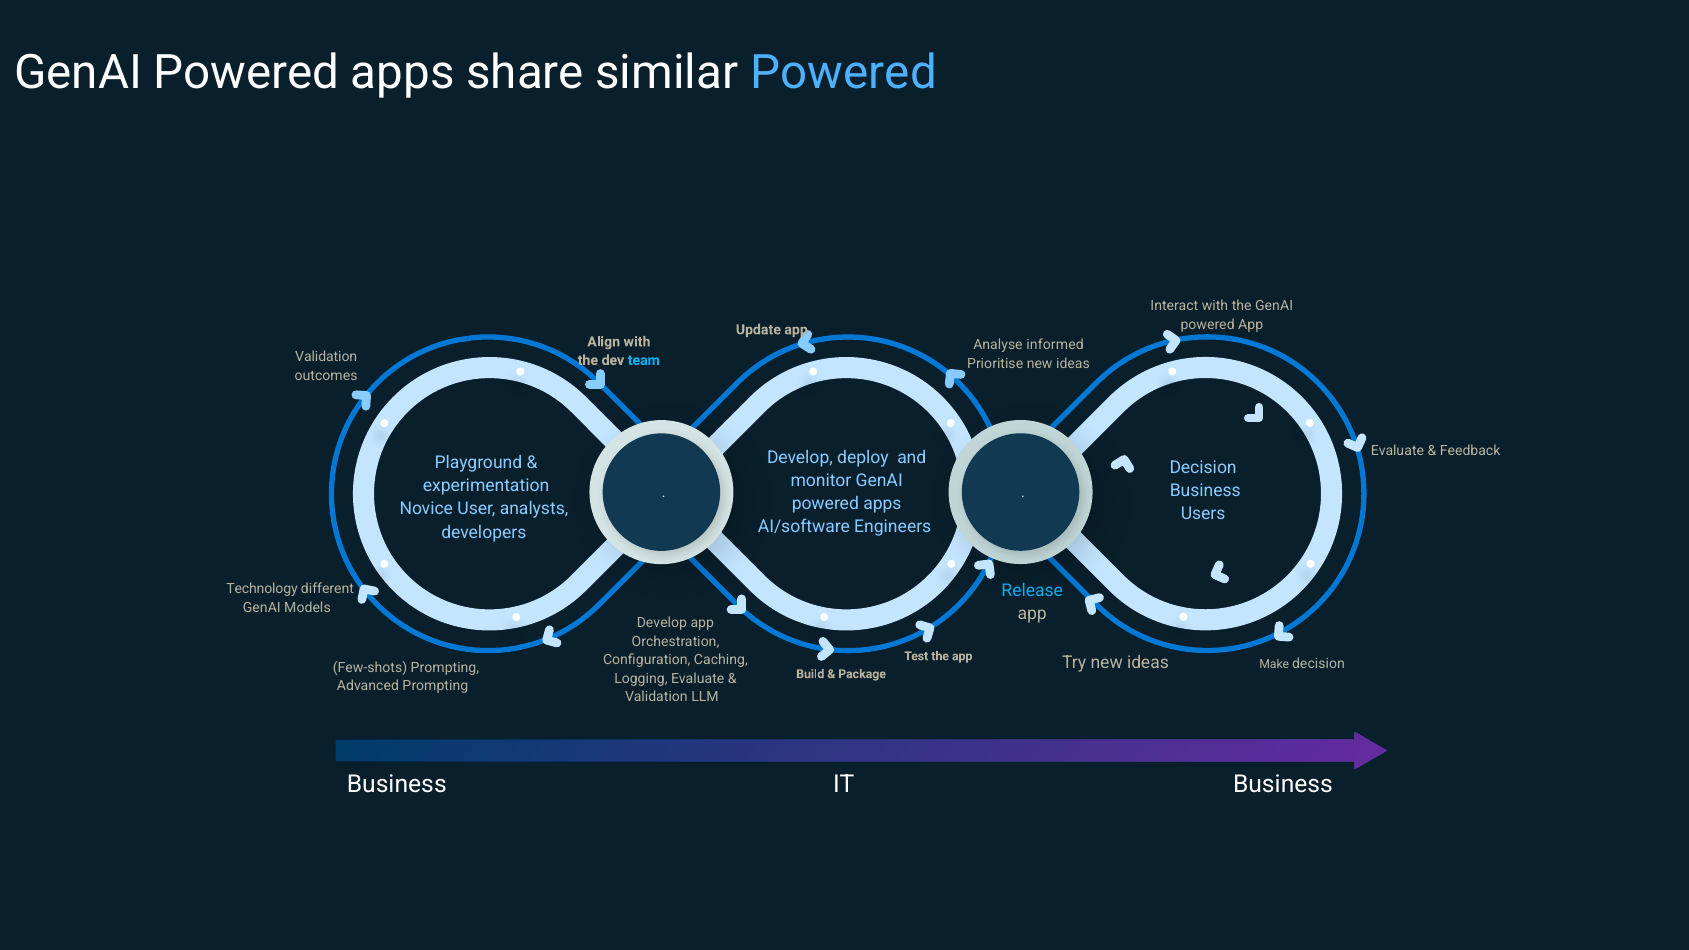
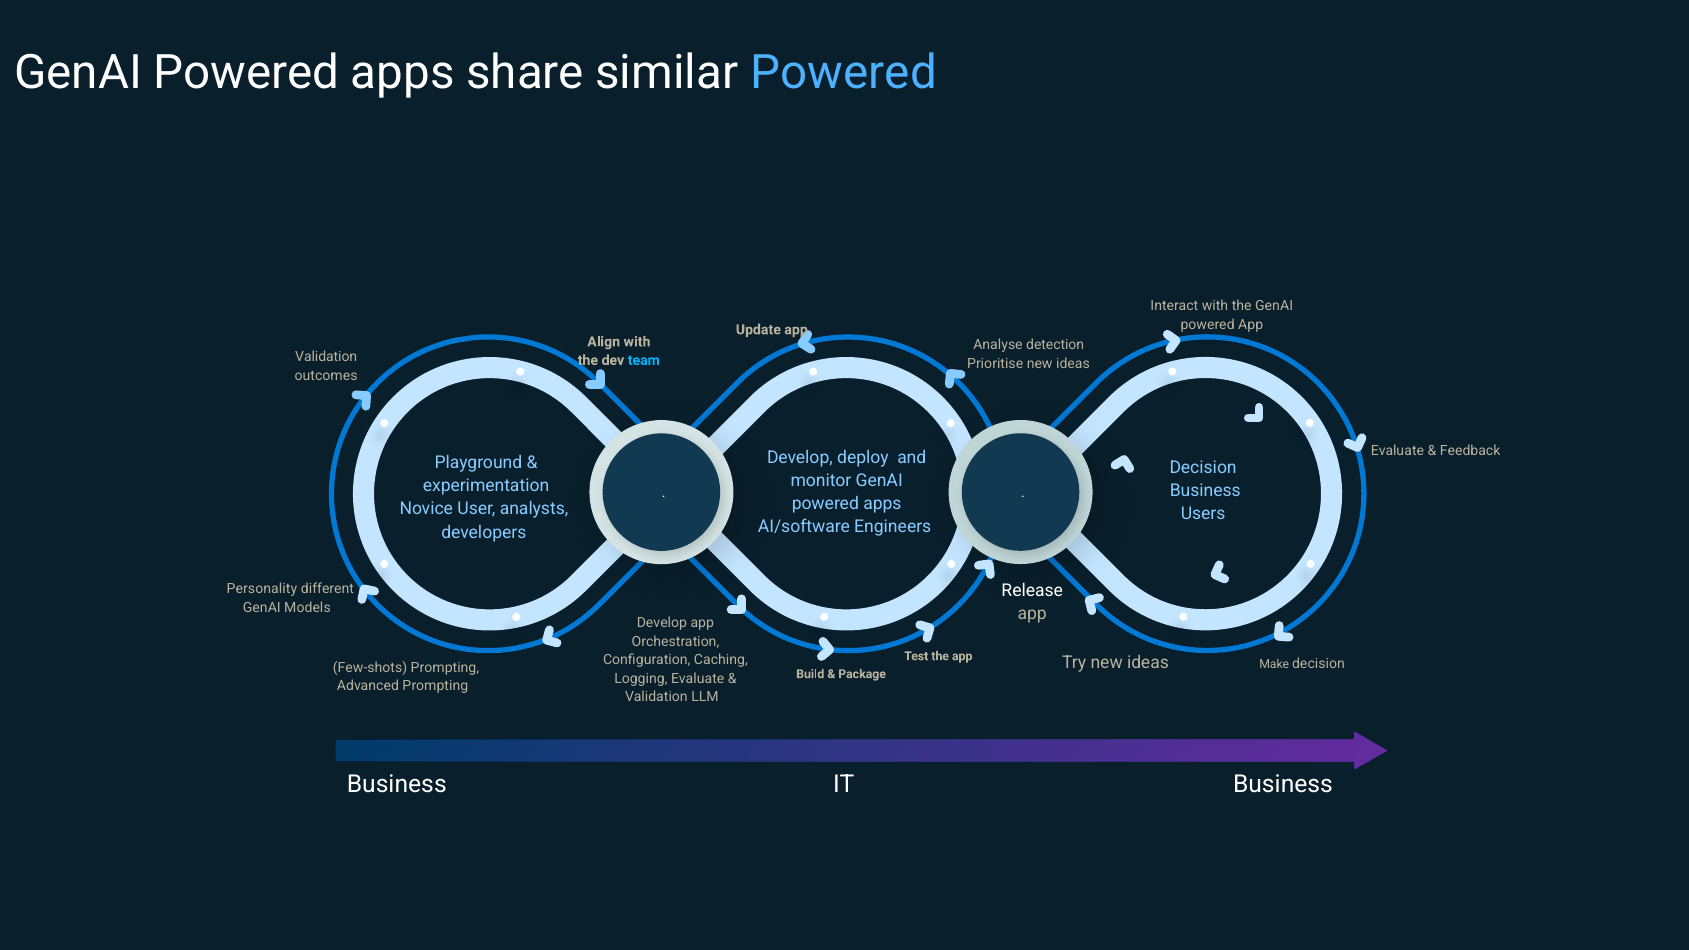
informed: informed -> detection (1055, 345)
Technology: Technology -> Personality (262, 589)
Release colour: light blue -> white (1032, 591)
